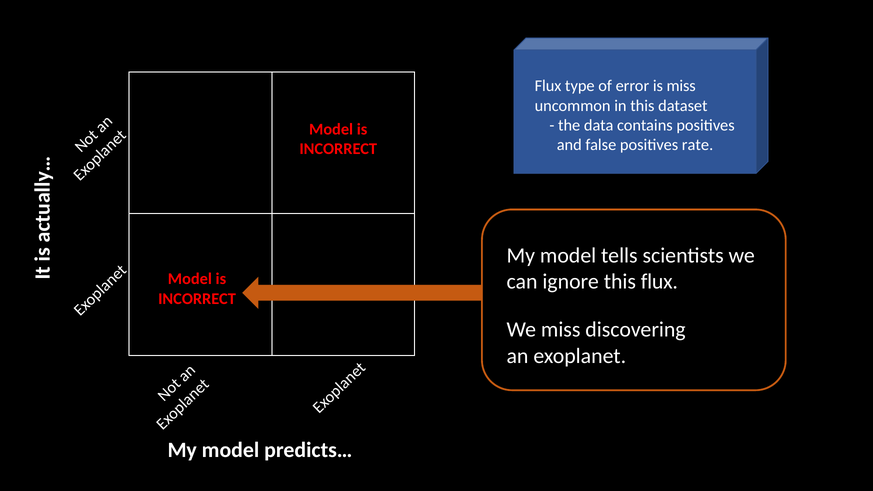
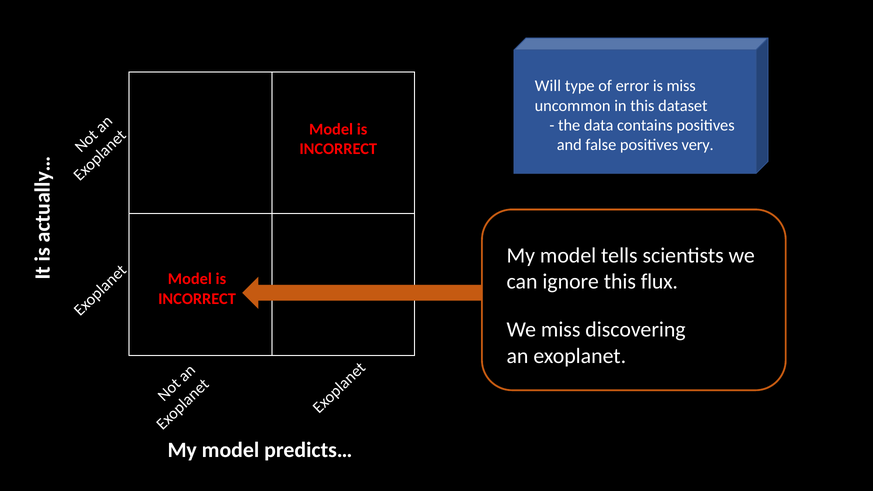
Flux: Flux -> Will (548, 86)
rate: rate -> very (698, 145)
